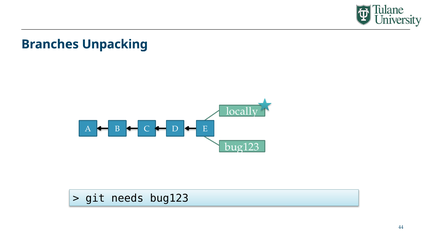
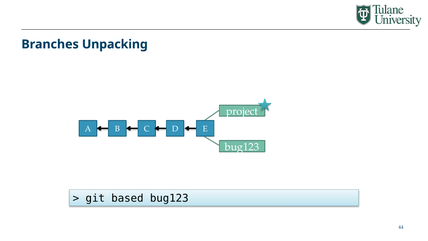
locally: locally -> project (242, 111)
needs: needs -> based (127, 198)
